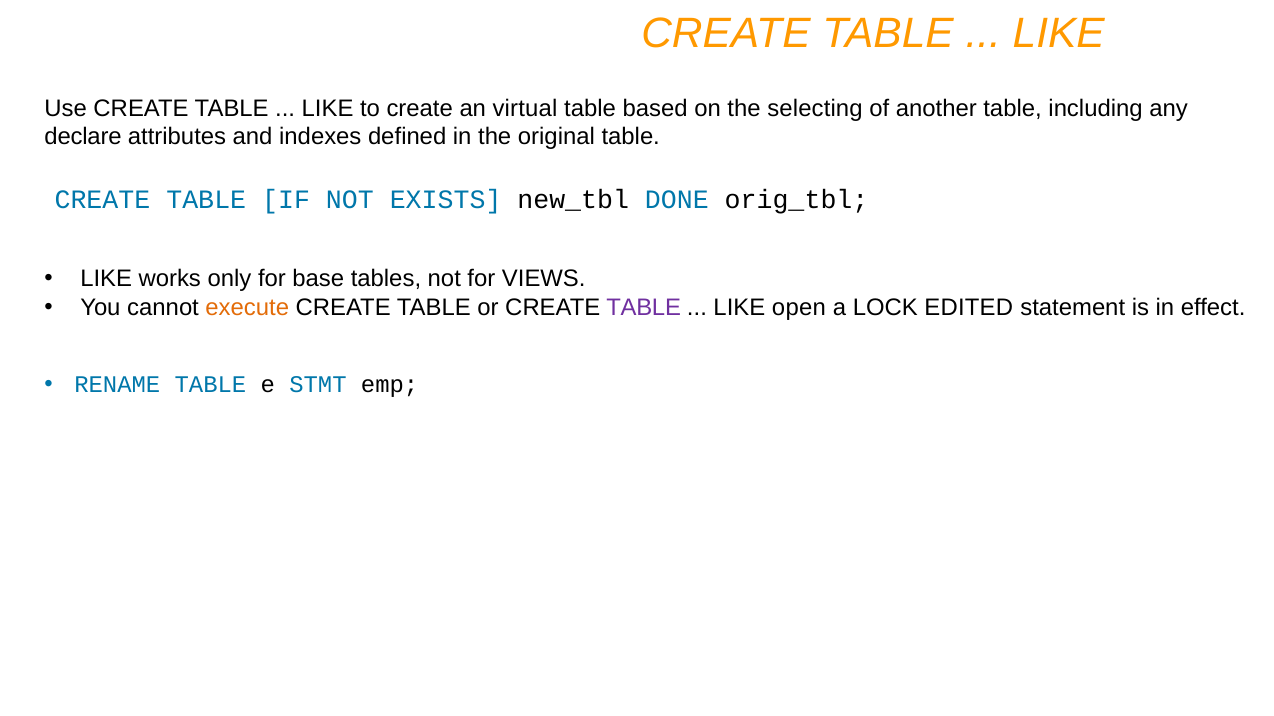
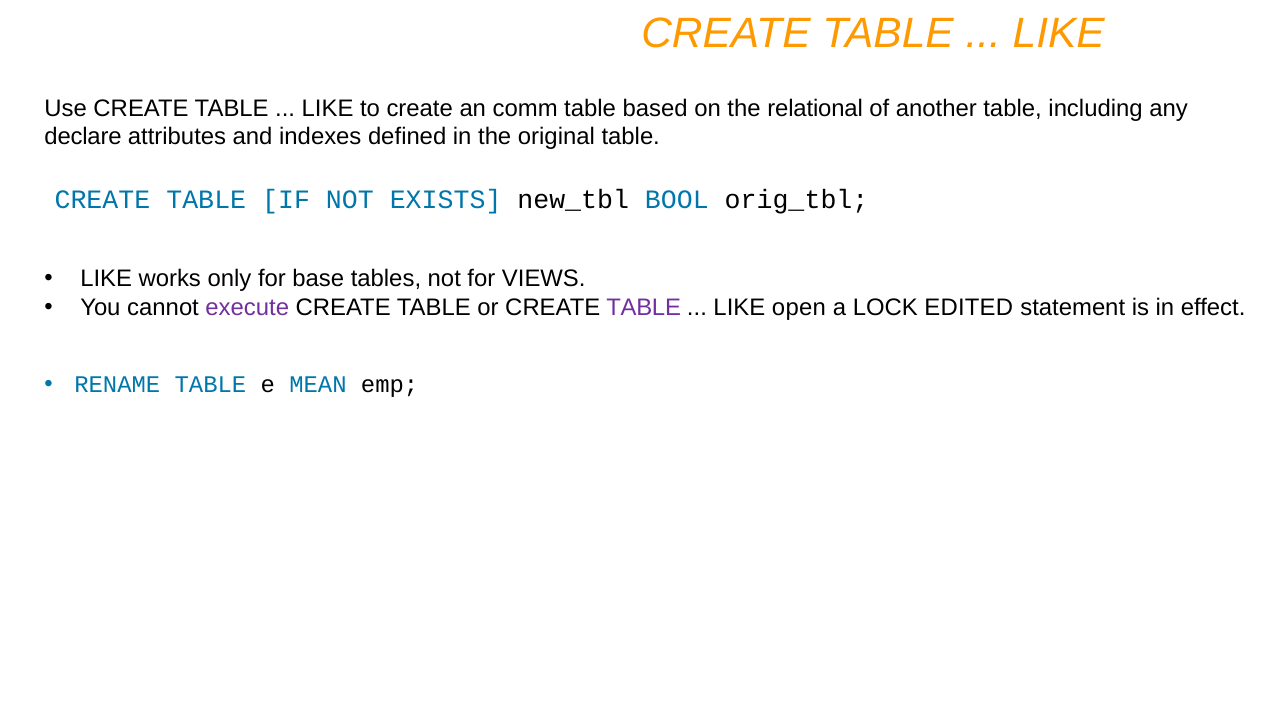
virtual: virtual -> comm (525, 108)
selecting: selecting -> relational (815, 108)
DONE: DONE -> BOOL (677, 200)
execute colour: orange -> purple (247, 308)
STMT: STMT -> MEAN (318, 385)
